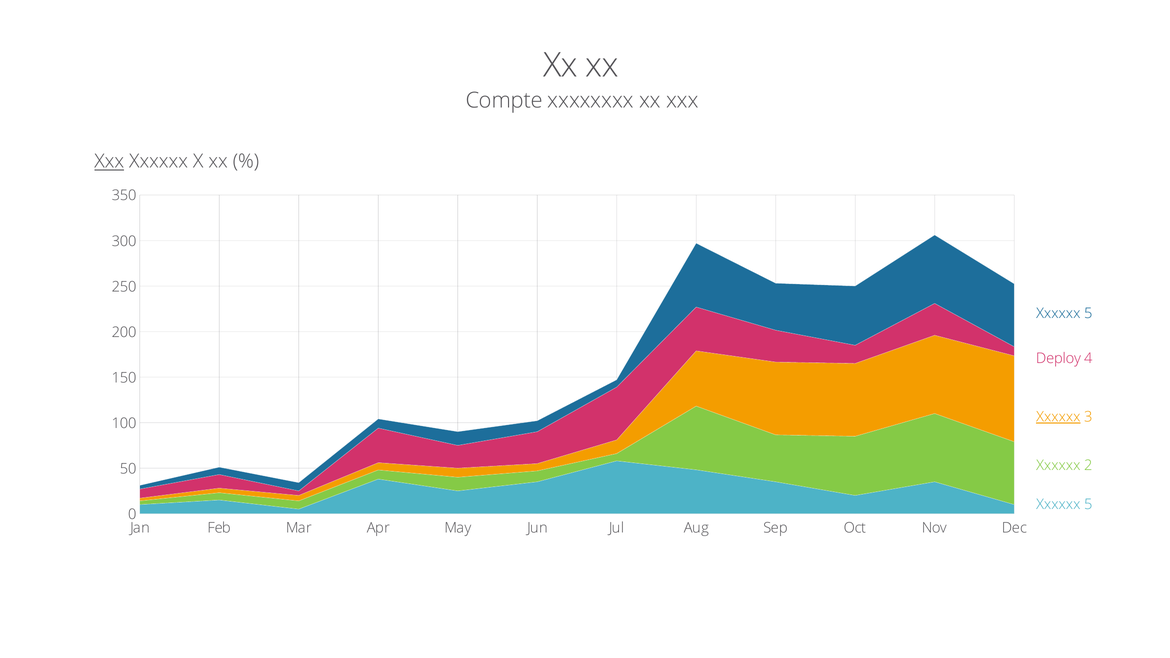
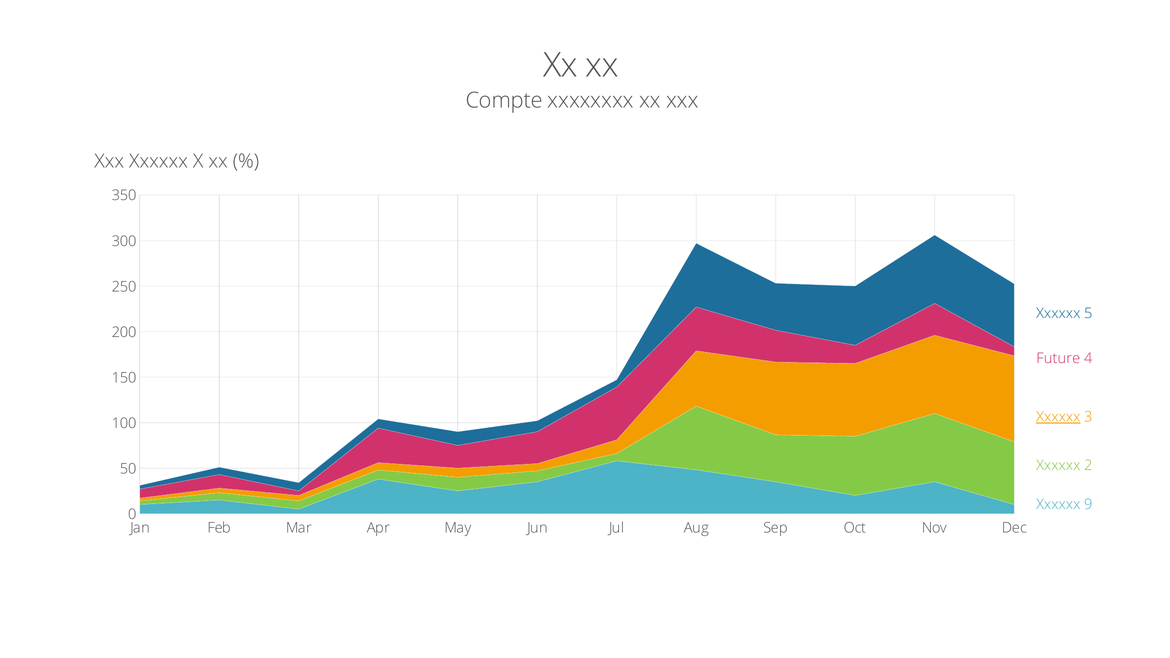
Xxx underline: present -> none (109, 162)
Deploy: Deploy -> Future (1058, 358)
5: 5 -> 9 (1088, 505)
